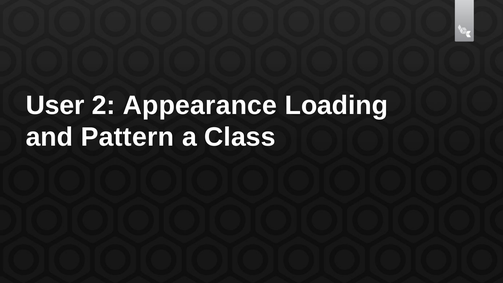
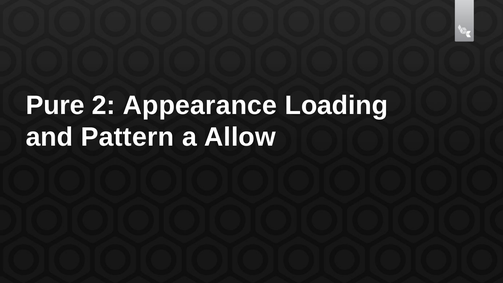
User: User -> Pure (55, 105)
Class: Class -> Allow (240, 137)
